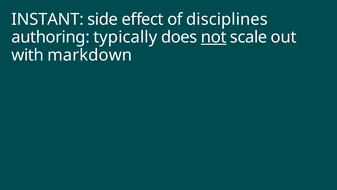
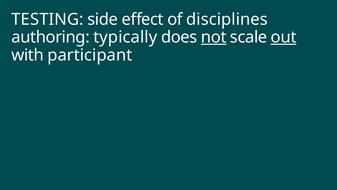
INSTANT: INSTANT -> TESTING (48, 19)
out underline: none -> present (284, 37)
markdown: markdown -> participant (90, 55)
